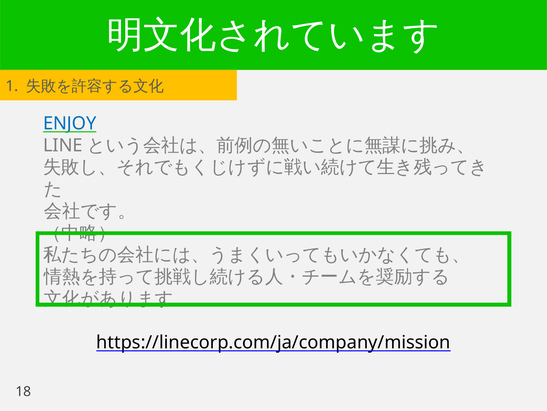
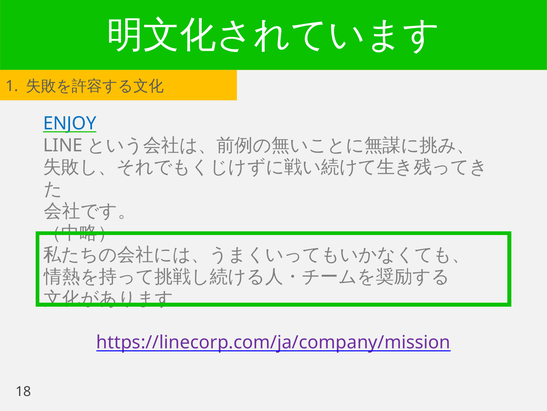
https://linecorp.com/ja/company/mission colour: black -> purple (273, 342)
